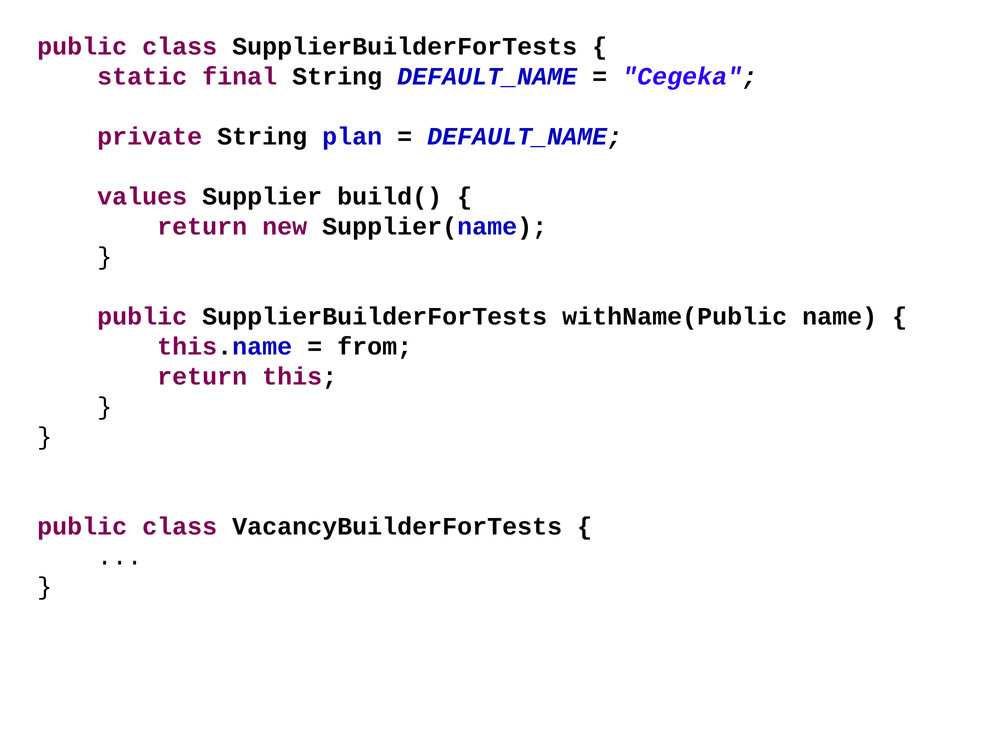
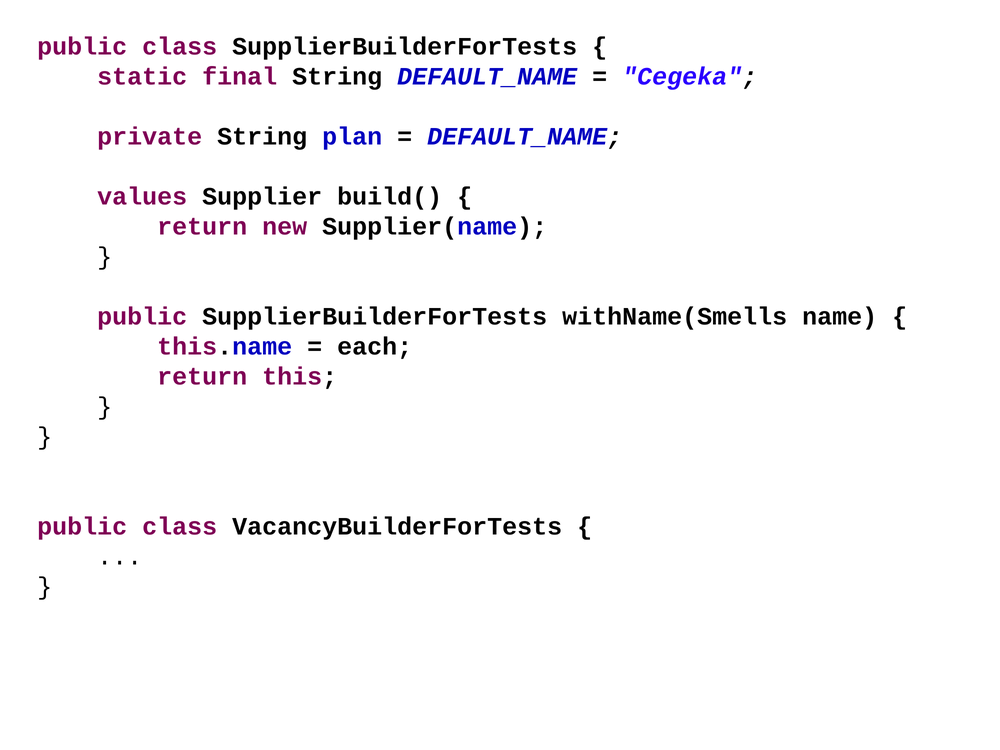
withName(Public: withName(Public -> withName(Smells (675, 317)
from: from -> each (375, 347)
